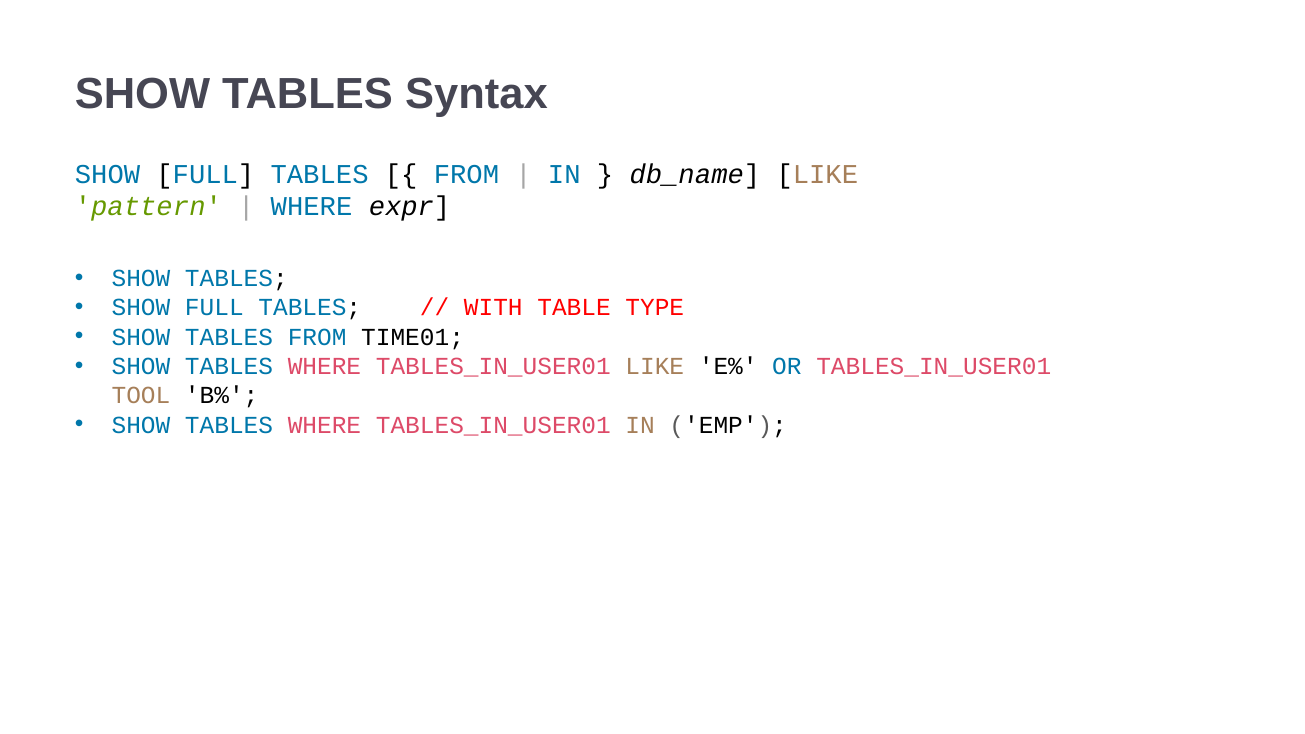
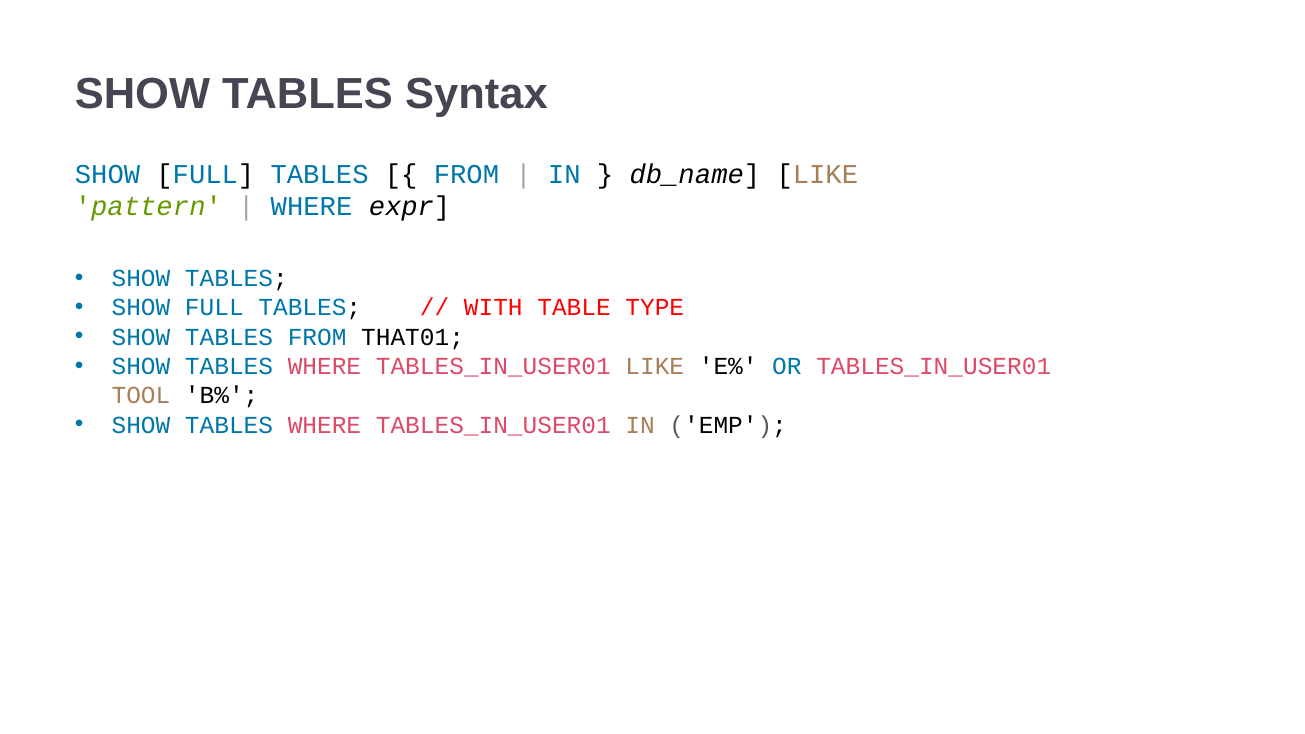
TIME01: TIME01 -> THAT01 (413, 337)
